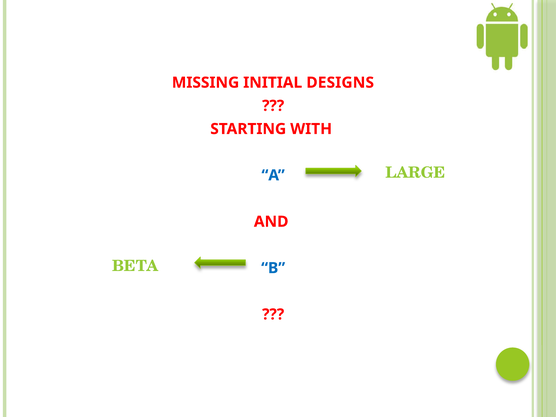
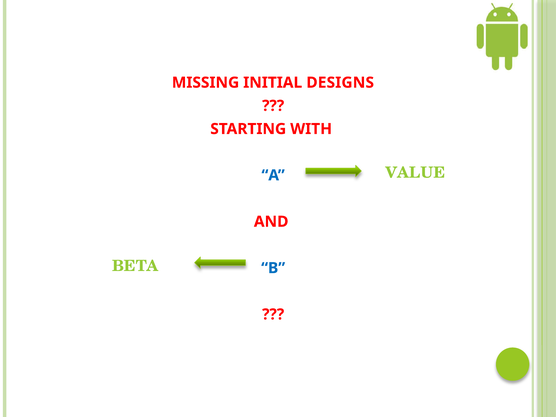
LARGE: LARGE -> VALUE (415, 173)
